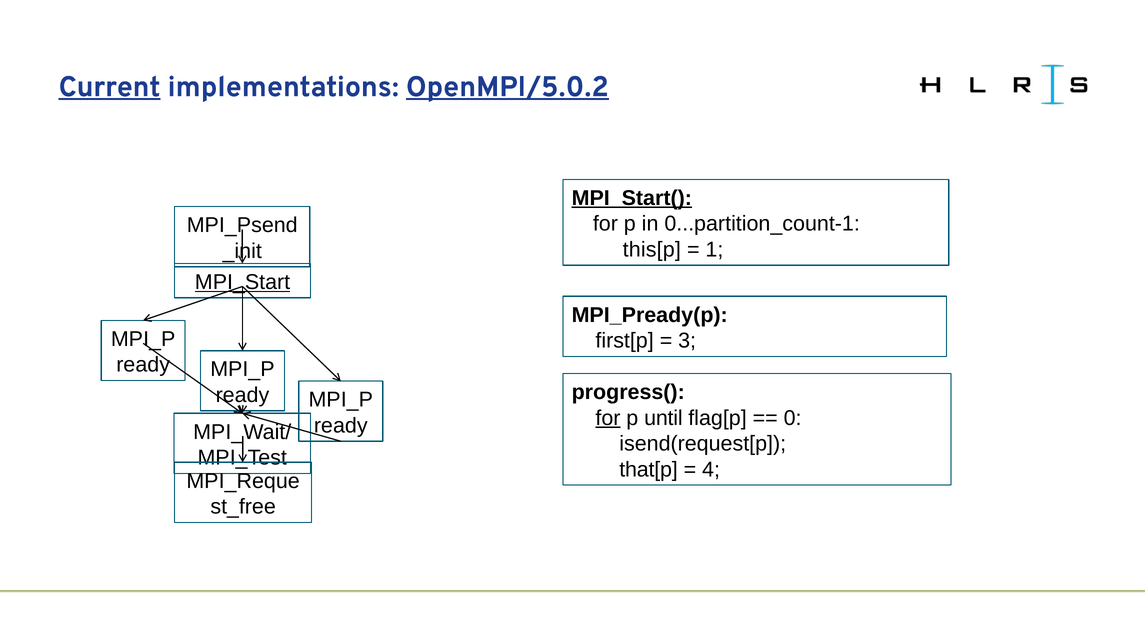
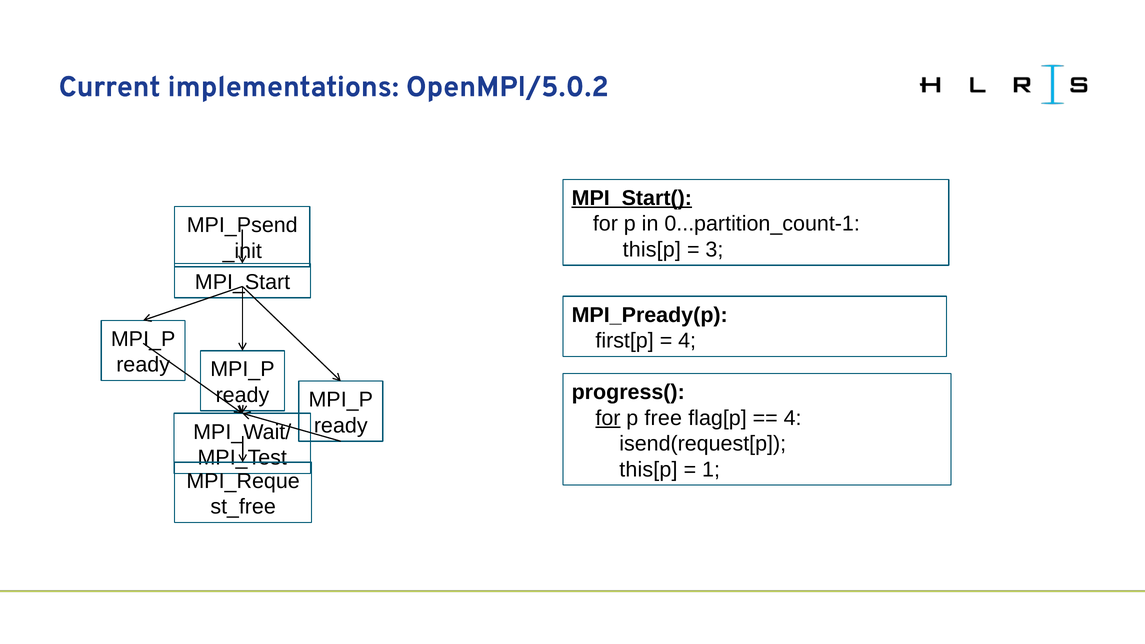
Current underline: present -> none (110, 87)
OpenMPI/5.0.2 underline: present -> none (507, 87)
1: 1 -> 3 (714, 250)
MPI_Start underline: present -> none (243, 282)
3: 3 -> 4 (687, 341)
until: until -> free (663, 418)
0: 0 -> 4 (793, 418)
that[p: that[p -> this[p (648, 470)
4: 4 -> 1 (711, 470)
